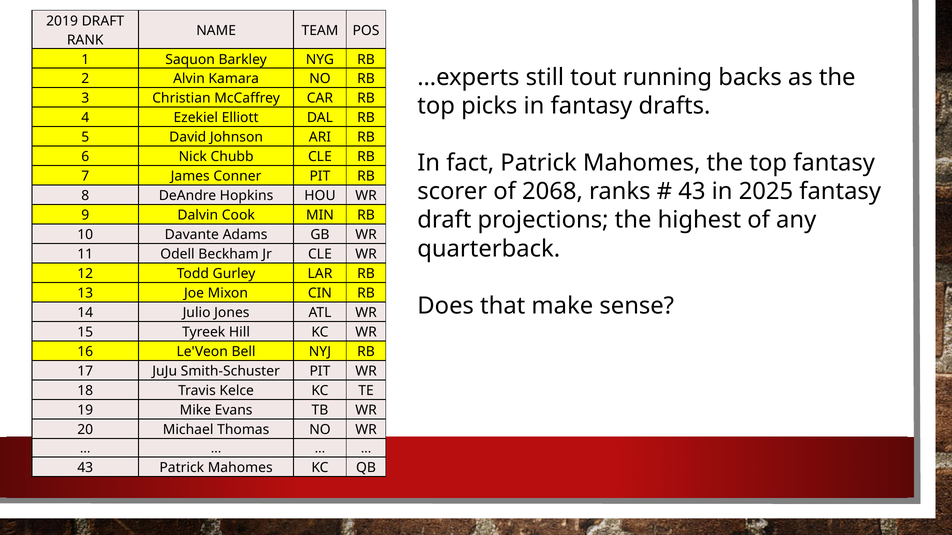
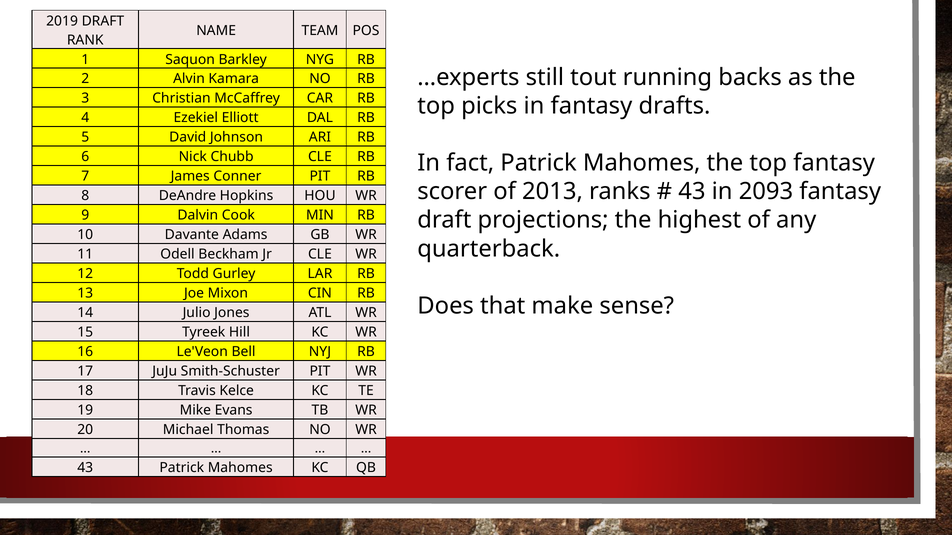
2068: 2068 -> 2013 (552, 192)
2025: 2025 -> 2093 (766, 192)
